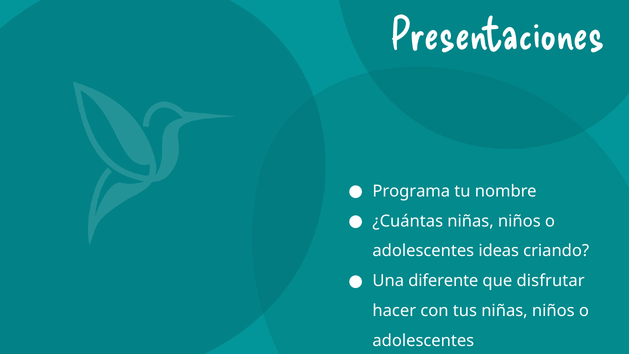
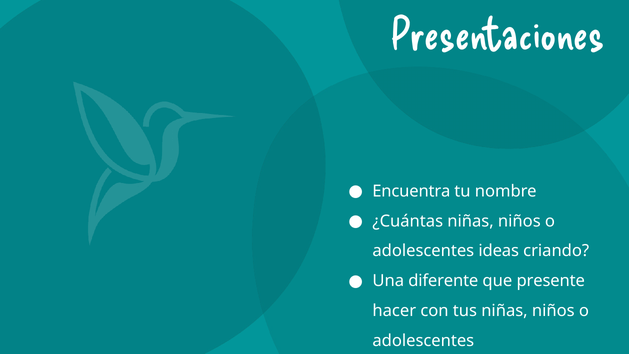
Programa: Programa -> Encuentra (411, 191)
disfrutar: disfrutar -> presente (551, 281)
